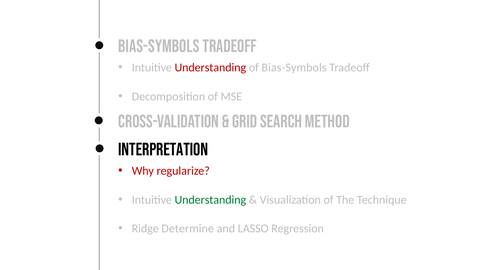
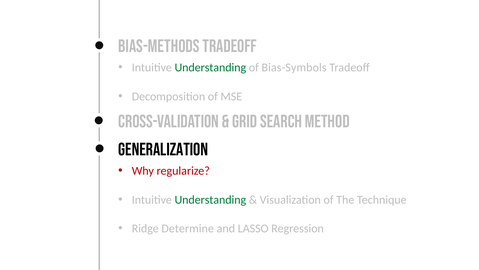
Bias-Symbols: Bias-Symbols -> Bias-Methods (159, 46)
Understanding colour: red -> green (210, 67)
Interpretation: Interpretation -> Generalization (163, 149)
